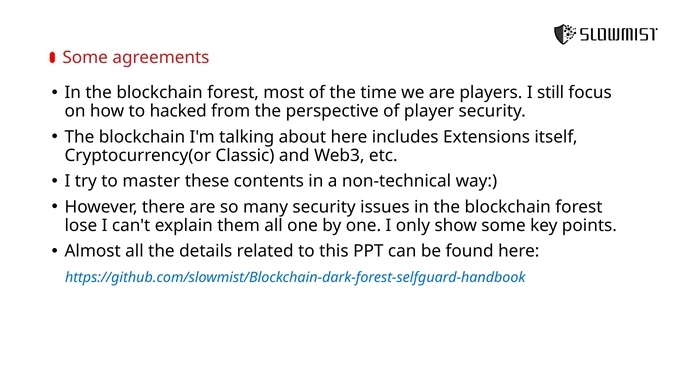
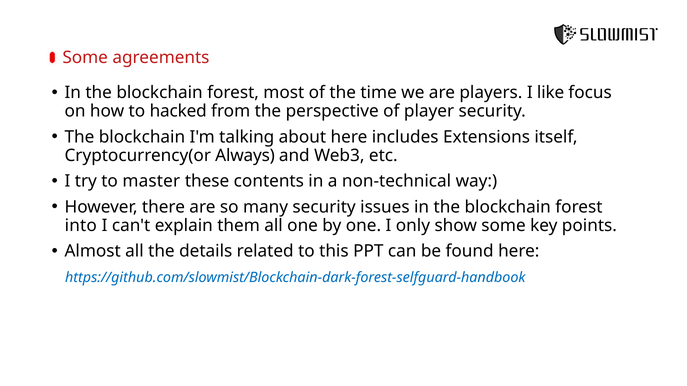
still: still -> like (551, 93)
Classic: Classic -> Always (245, 156)
lose: lose -> into (81, 226)
